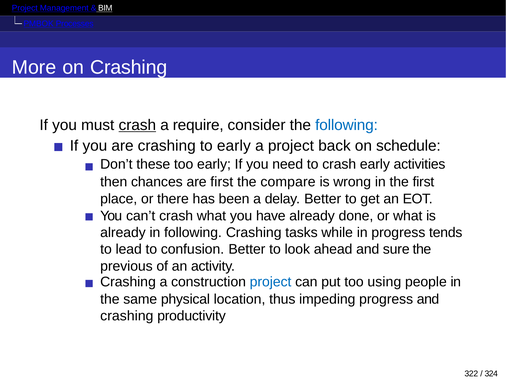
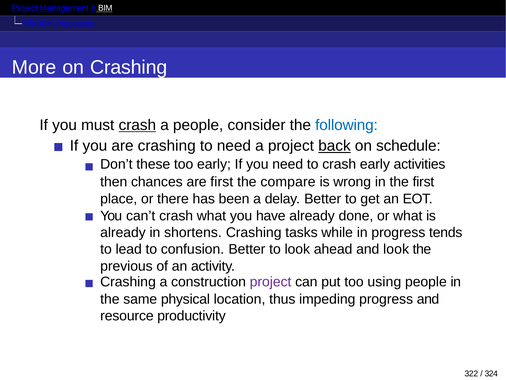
a require: require -> people (198, 125)
to early: early -> need (234, 146)
back underline: none -> present (334, 146)
in following: following -> shortens (193, 233)
and sure: sure -> look (396, 249)
project colour: blue -> purple (271, 282)
crashing: crashing -> resource (127, 316)
